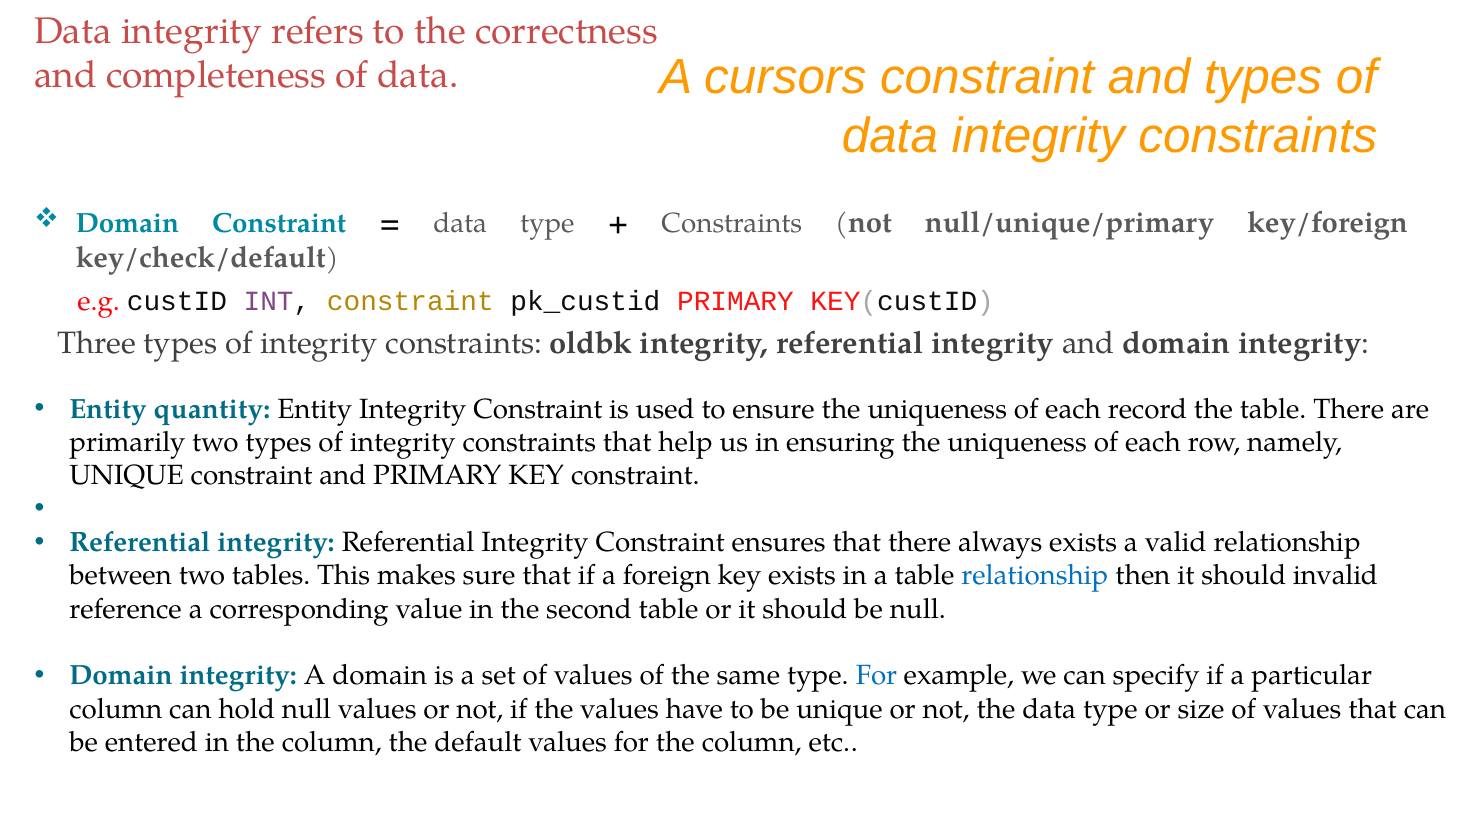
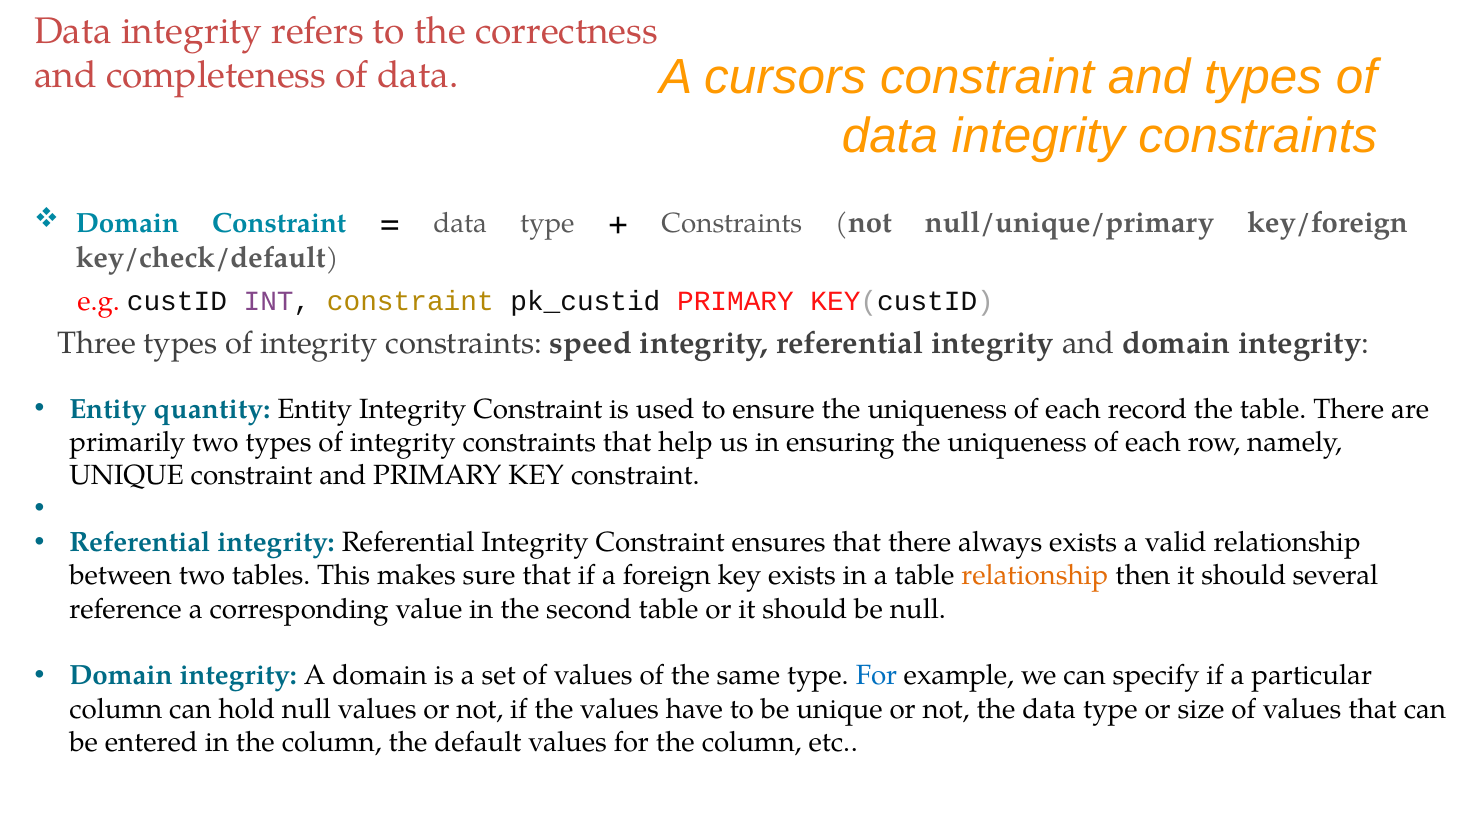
oldbk: oldbk -> speed (591, 343)
relationship colour: blue -> orange (1035, 576)
invalid: invalid -> several (1335, 576)
